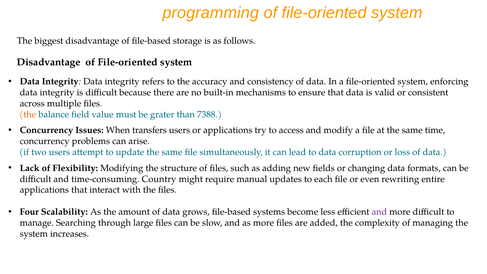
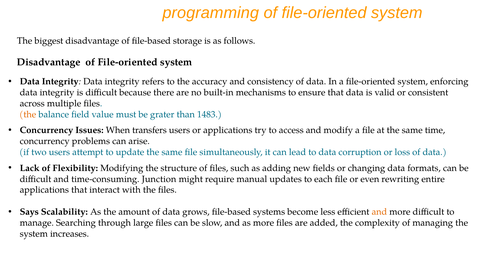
7388: 7388 -> 1483 (210, 114)
Country: Country -> Junction (159, 179)
Four: Four -> Says (29, 212)
and colour: purple -> orange (379, 212)
